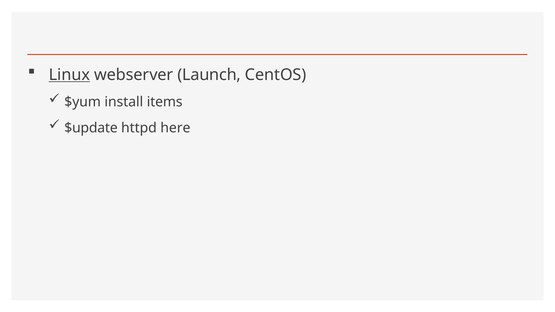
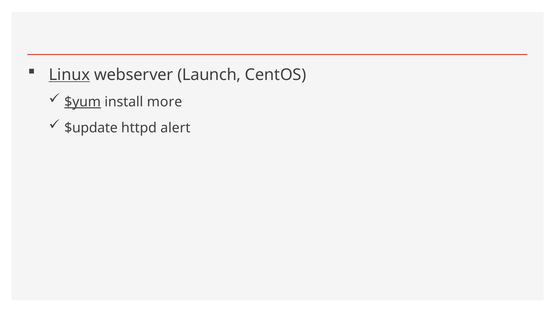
$yum underline: none -> present (83, 102)
items: items -> more (165, 102)
here: here -> alert (175, 128)
